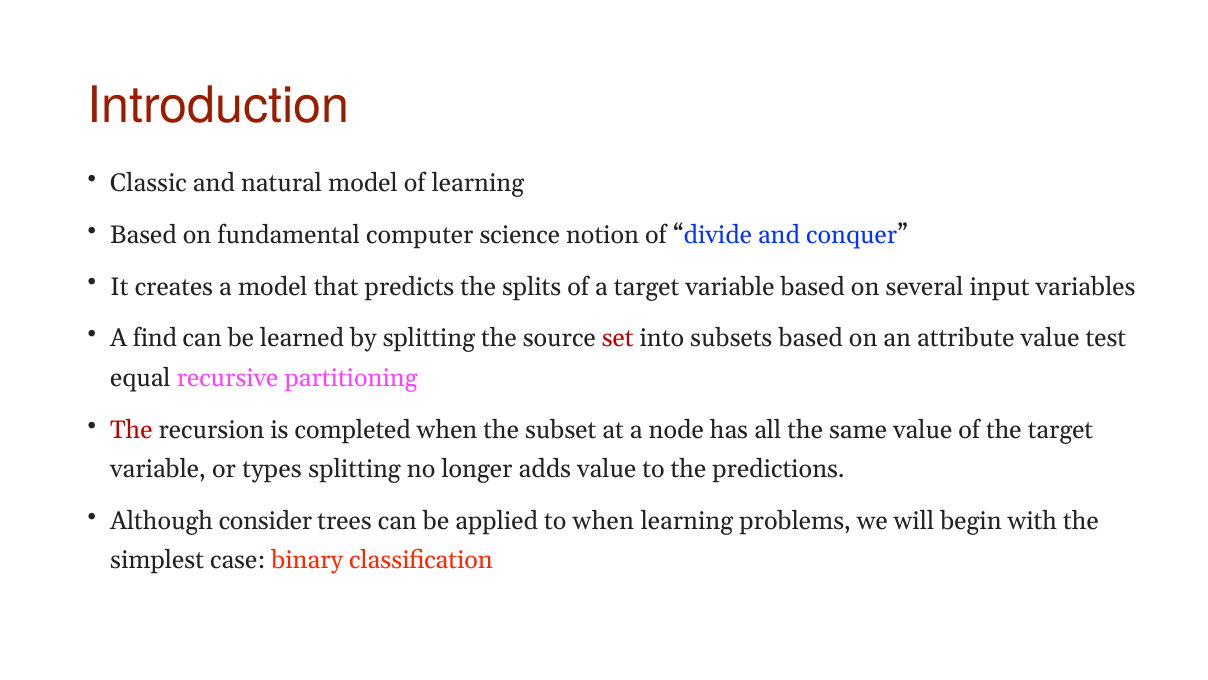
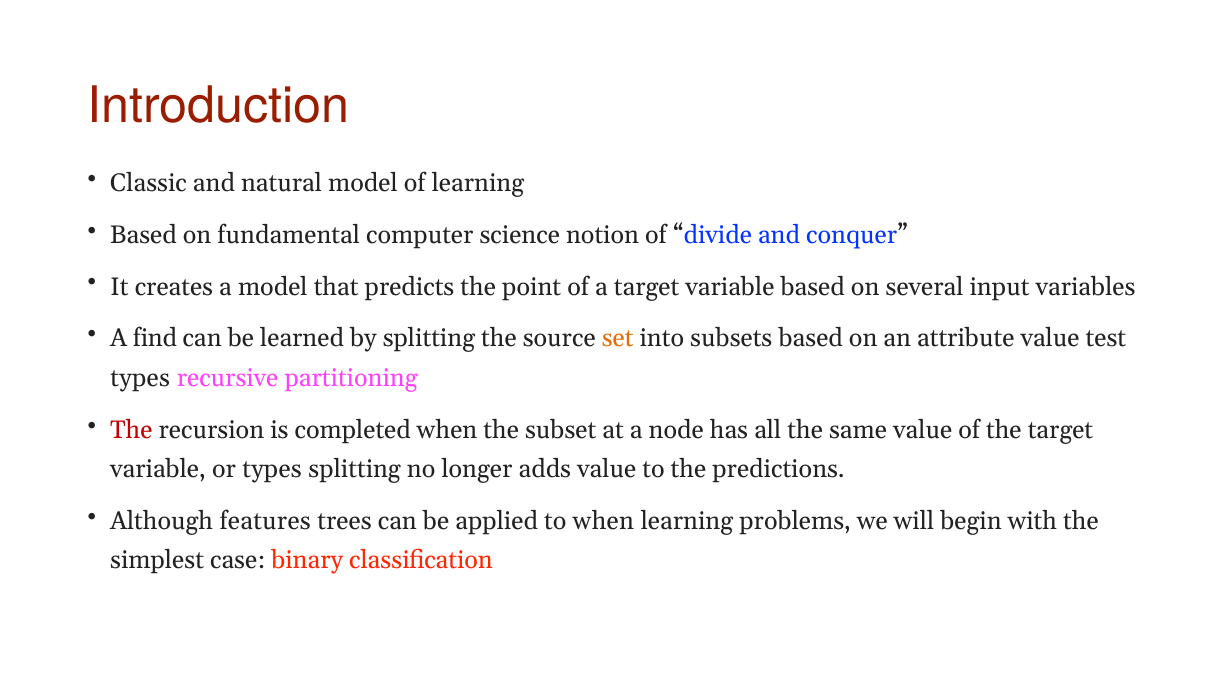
splits: splits -> point (532, 287)
set colour: red -> orange (618, 338)
equal: equal -> types (140, 378)
consider: consider -> features (265, 521)
